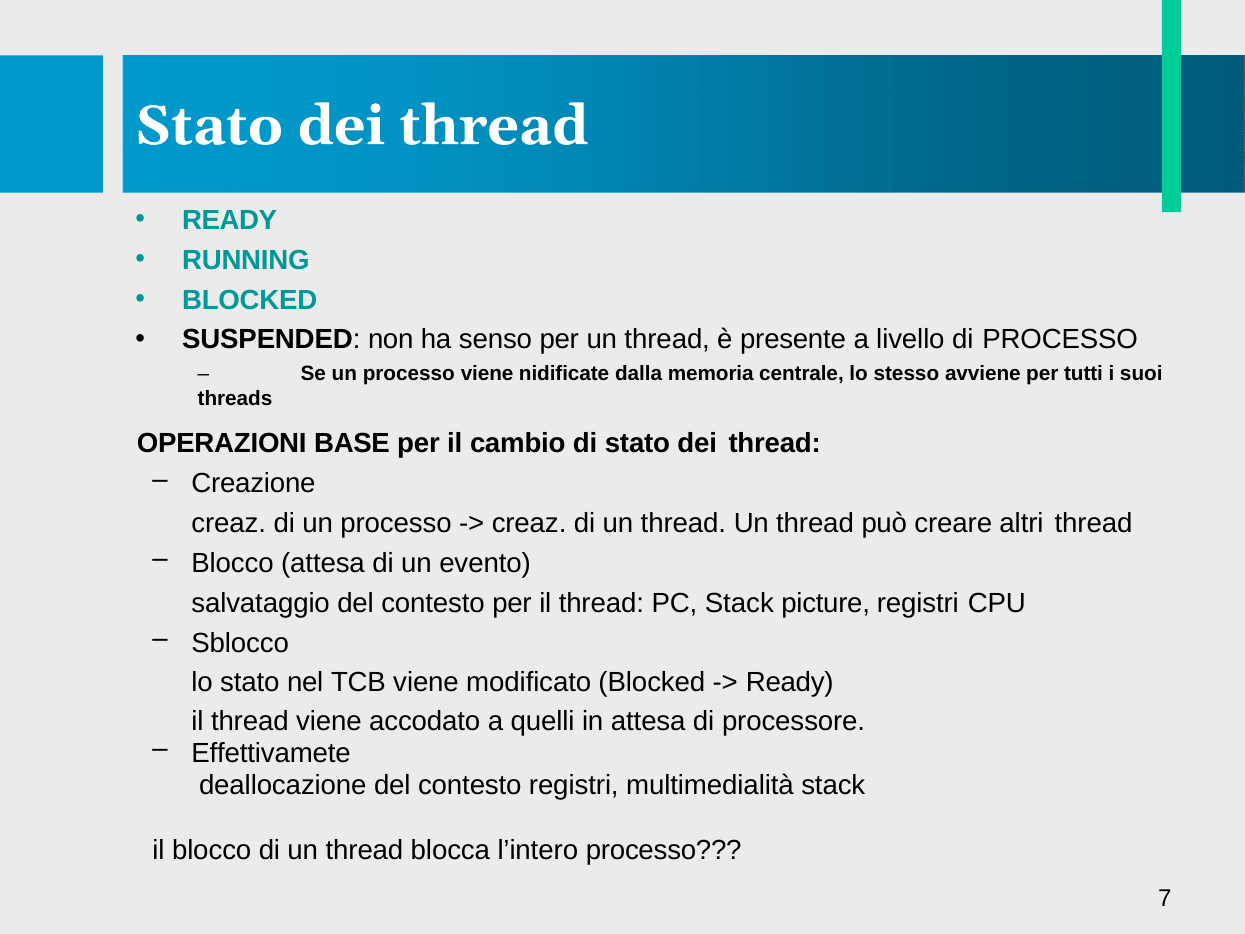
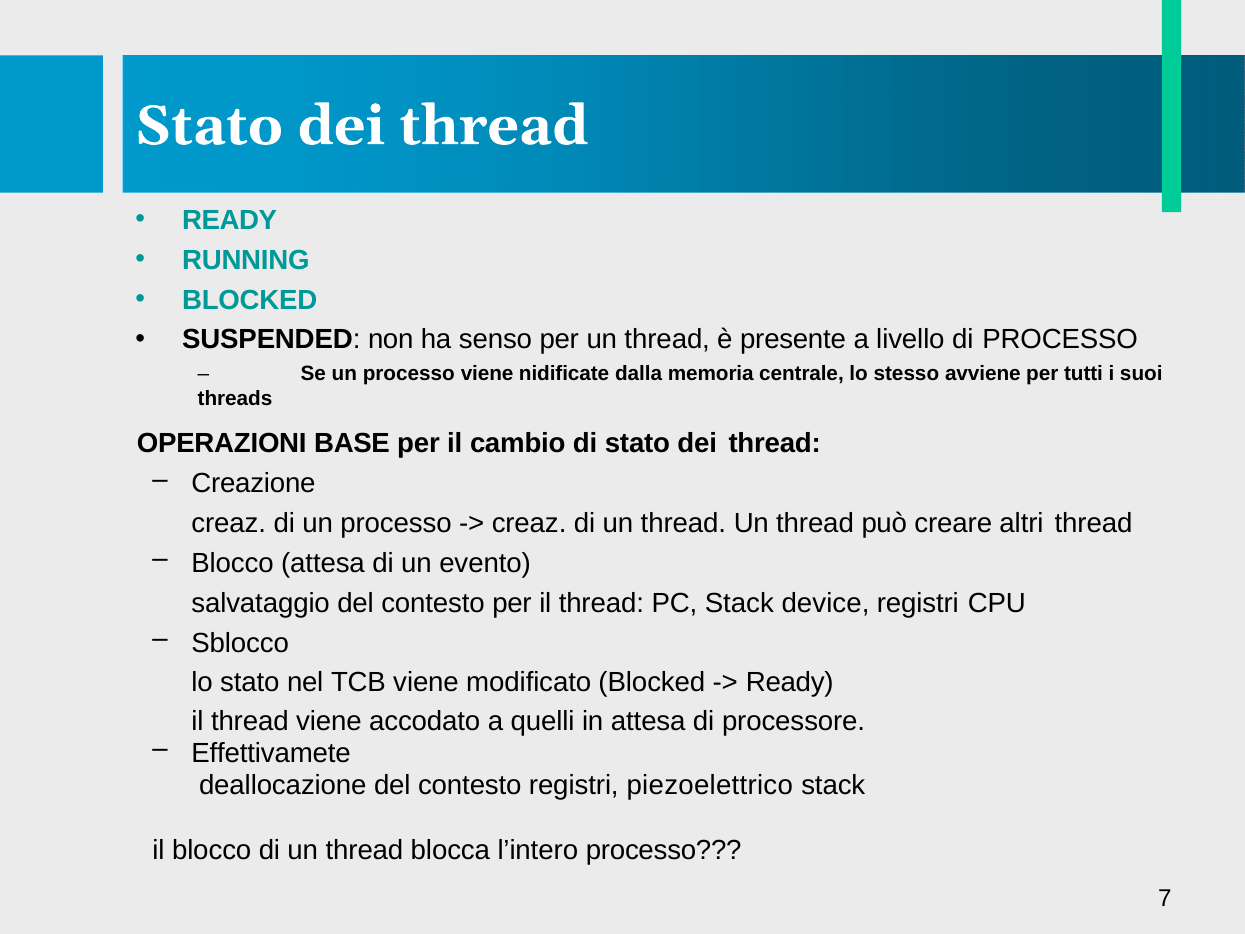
picture: picture -> device (825, 603)
multimedialità: multimedialità -> piezoelettrico (710, 786)
